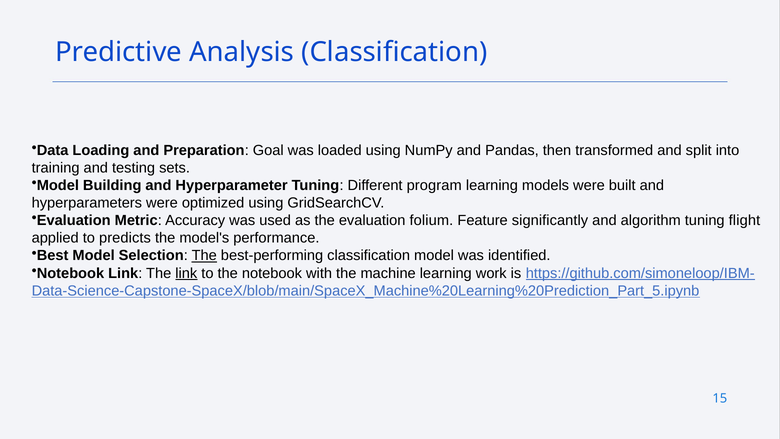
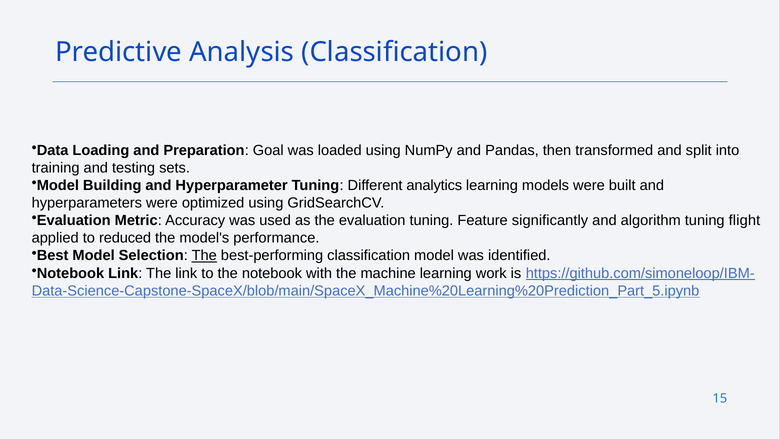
program: program -> analytics (434, 185)
evaluation folium: folium -> tuning (431, 220)
predicts: predicts -> reduced (125, 238)
link underline: present -> none (186, 273)
